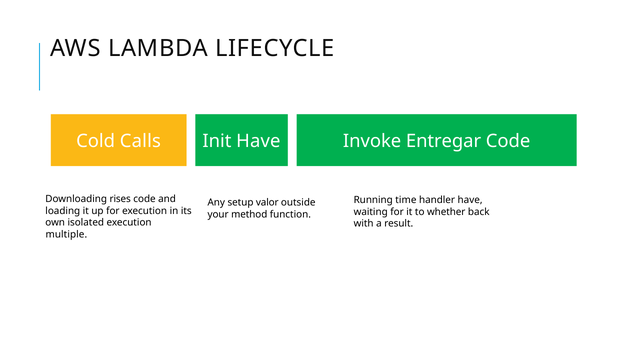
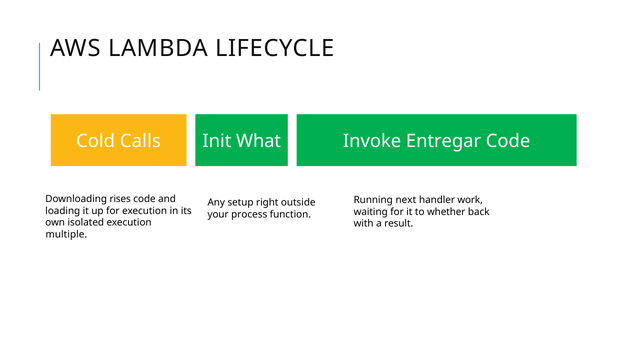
Init Have: Have -> What (259, 141)
time: time -> next (406, 200)
handler have: have -> work (470, 200)
valor: valor -> right (267, 202)
method: method -> process (249, 214)
